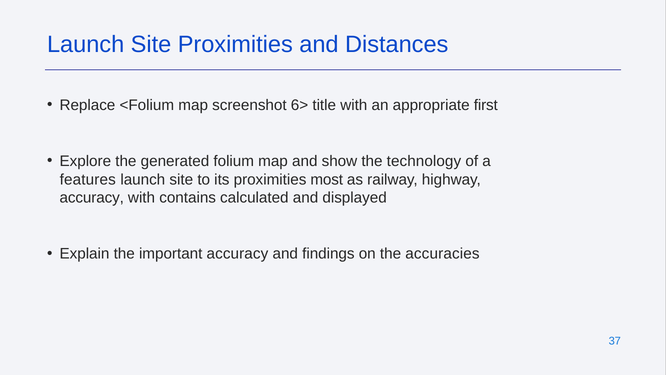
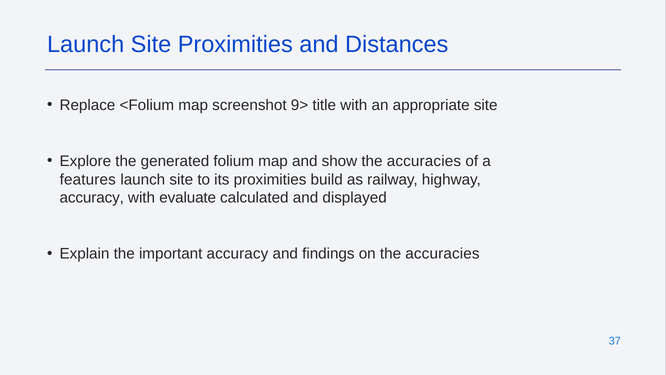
6>: 6> -> 9> (300, 105)
appropriate first: first -> site (486, 105)
show the technology: technology -> accuracies (424, 161)
most: most -> build (327, 179)
contains: contains -> evaluate (188, 198)
